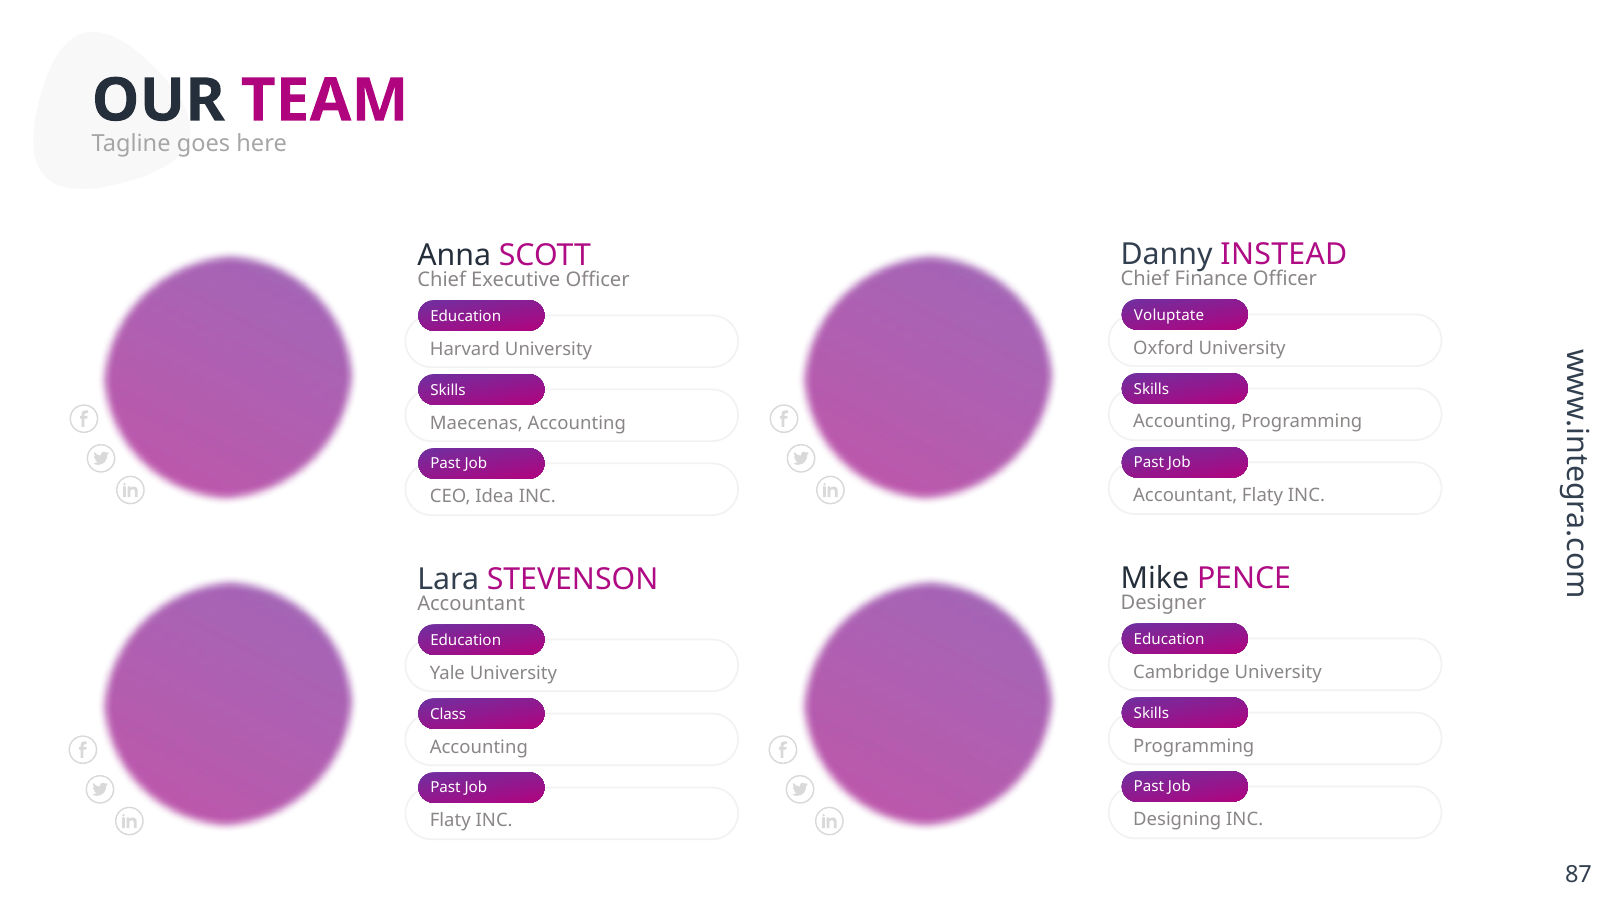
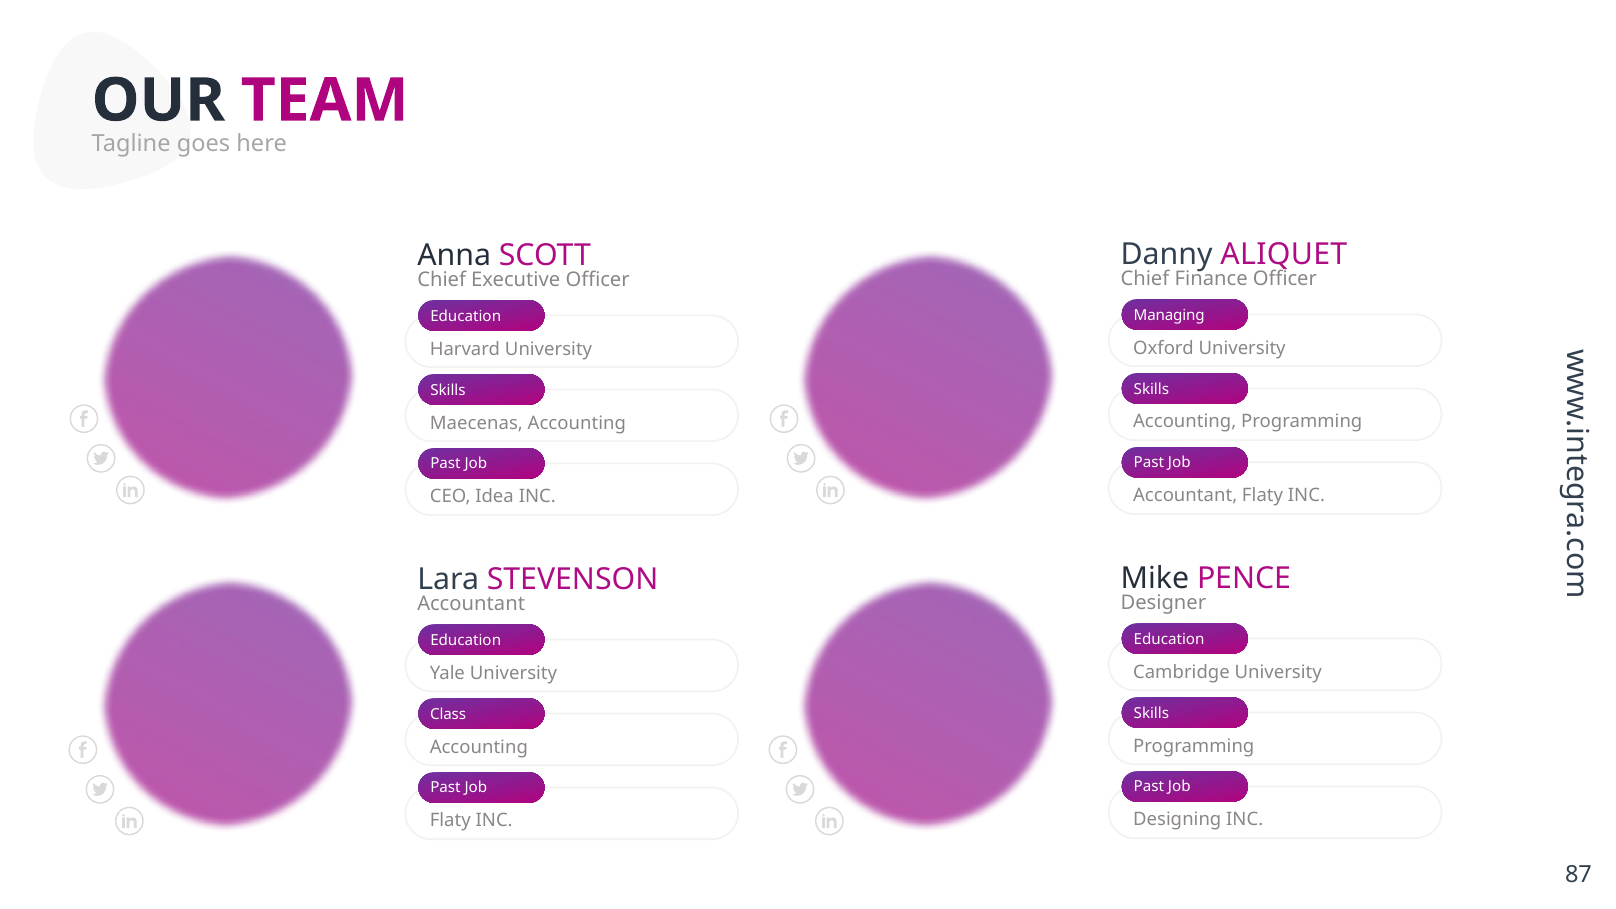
INSTEAD: INSTEAD -> ALIQUET (1284, 254)
Voluptate: Voluptate -> Managing (1169, 316)
